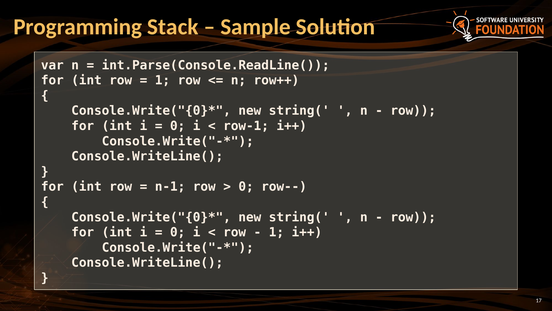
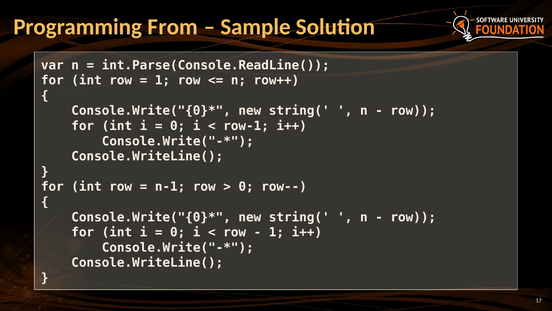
Stack: Stack -> From (173, 27)
